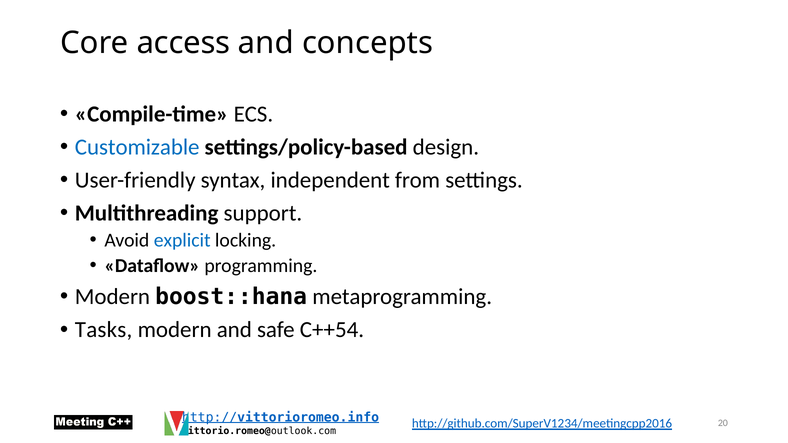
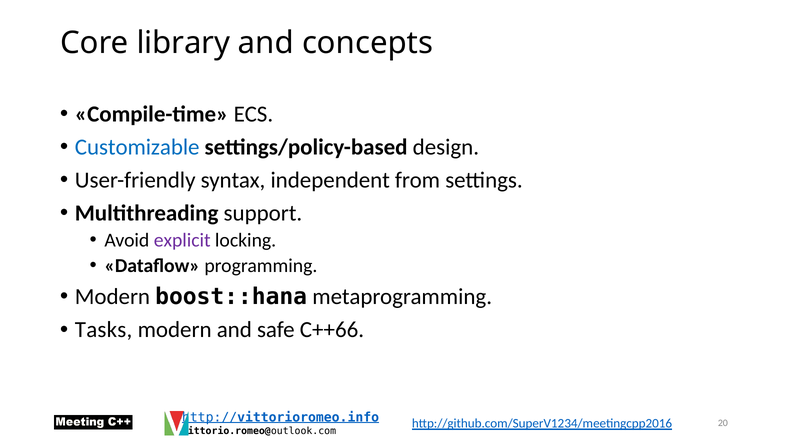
access: access -> library (183, 43)
explicit colour: blue -> purple (182, 240)
C++54: C++54 -> C++66 (332, 330)
